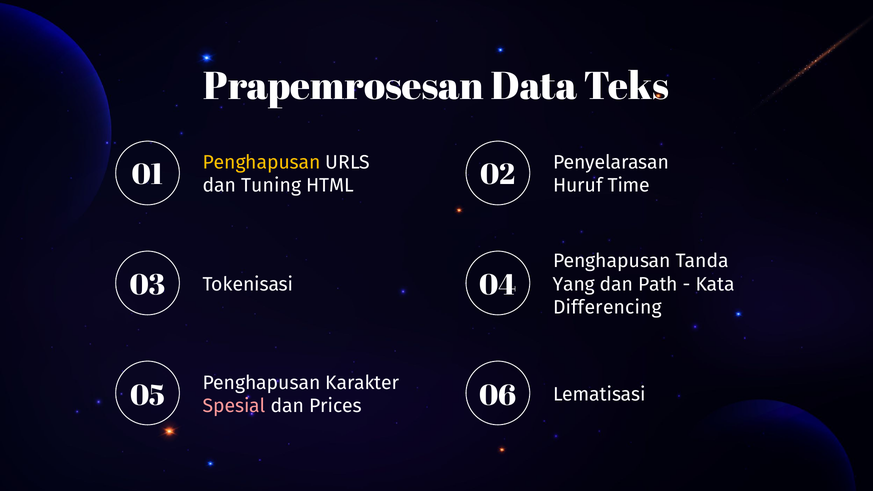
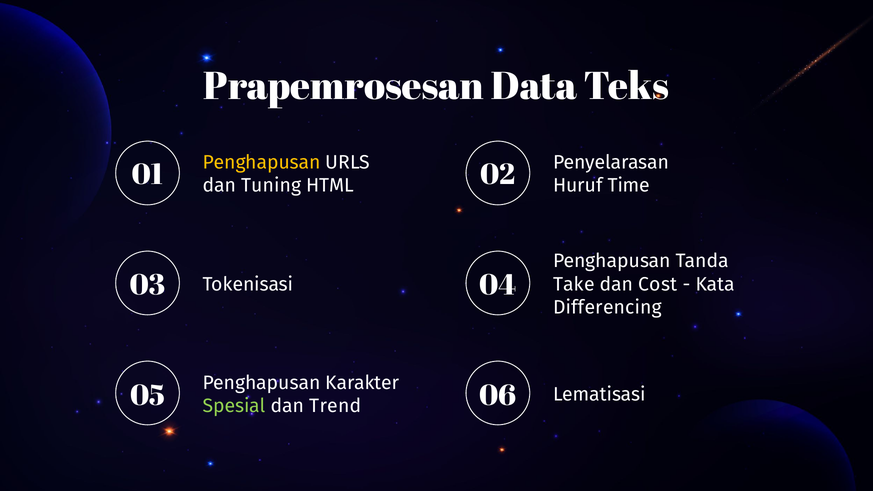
Yang: Yang -> Take (574, 284)
Path: Path -> Cost (658, 284)
Spesial colour: pink -> light green (234, 406)
Prices: Prices -> Trend (335, 406)
